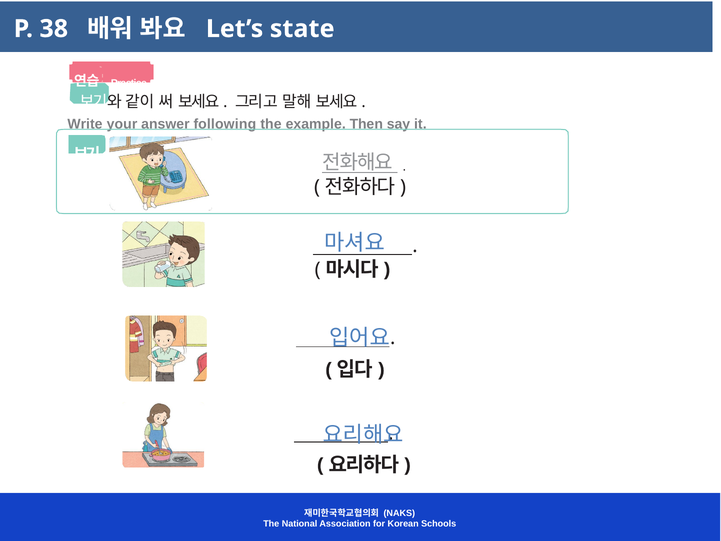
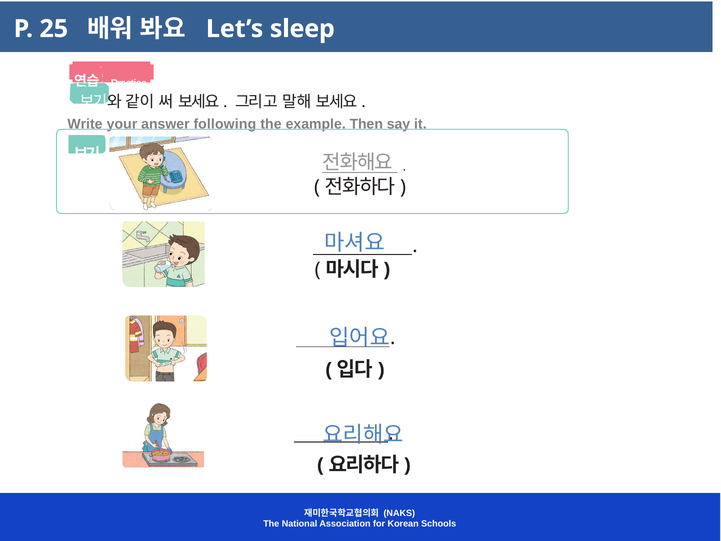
38: 38 -> 25 (54, 29)
state: state -> sleep (302, 29)
